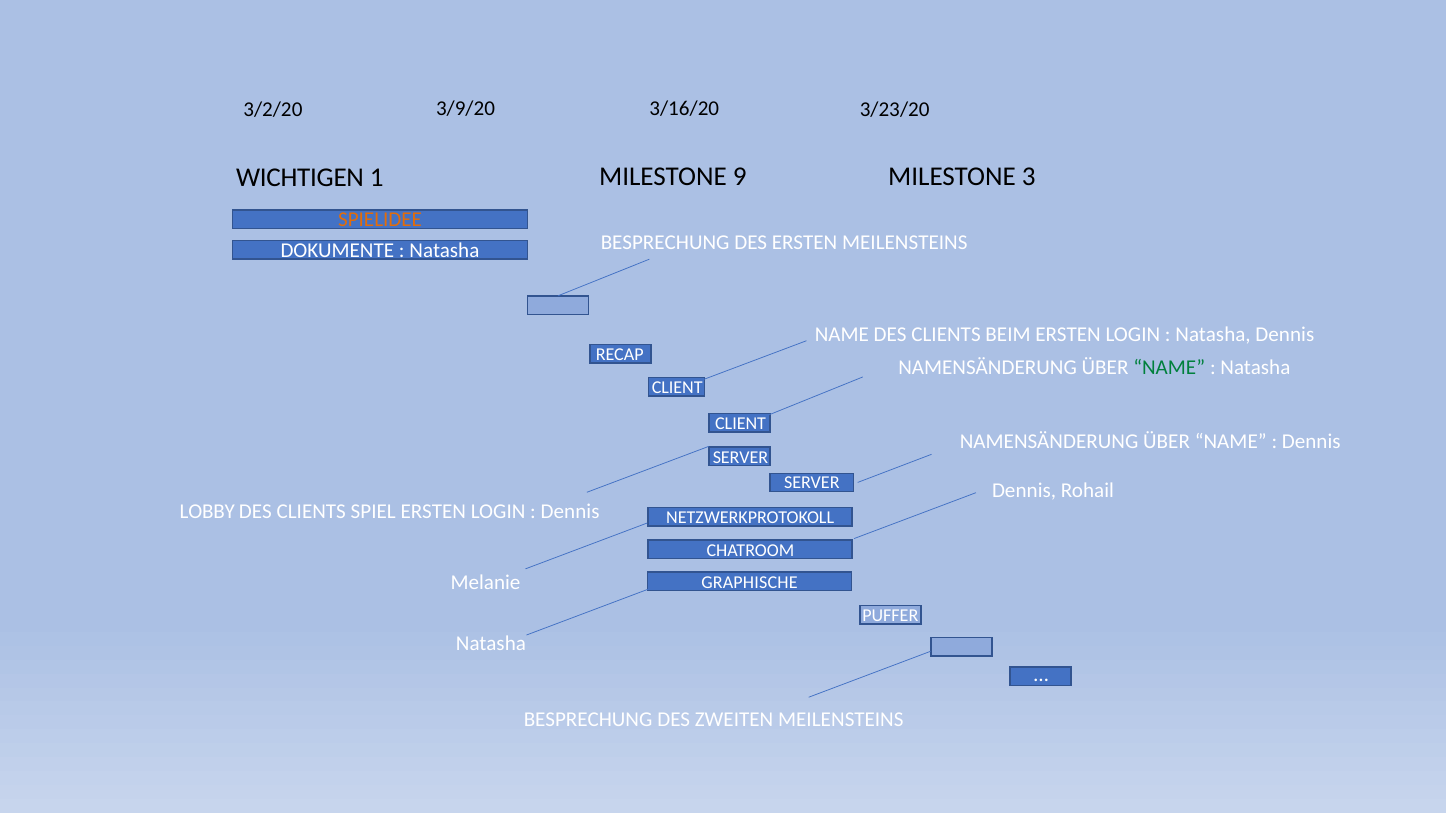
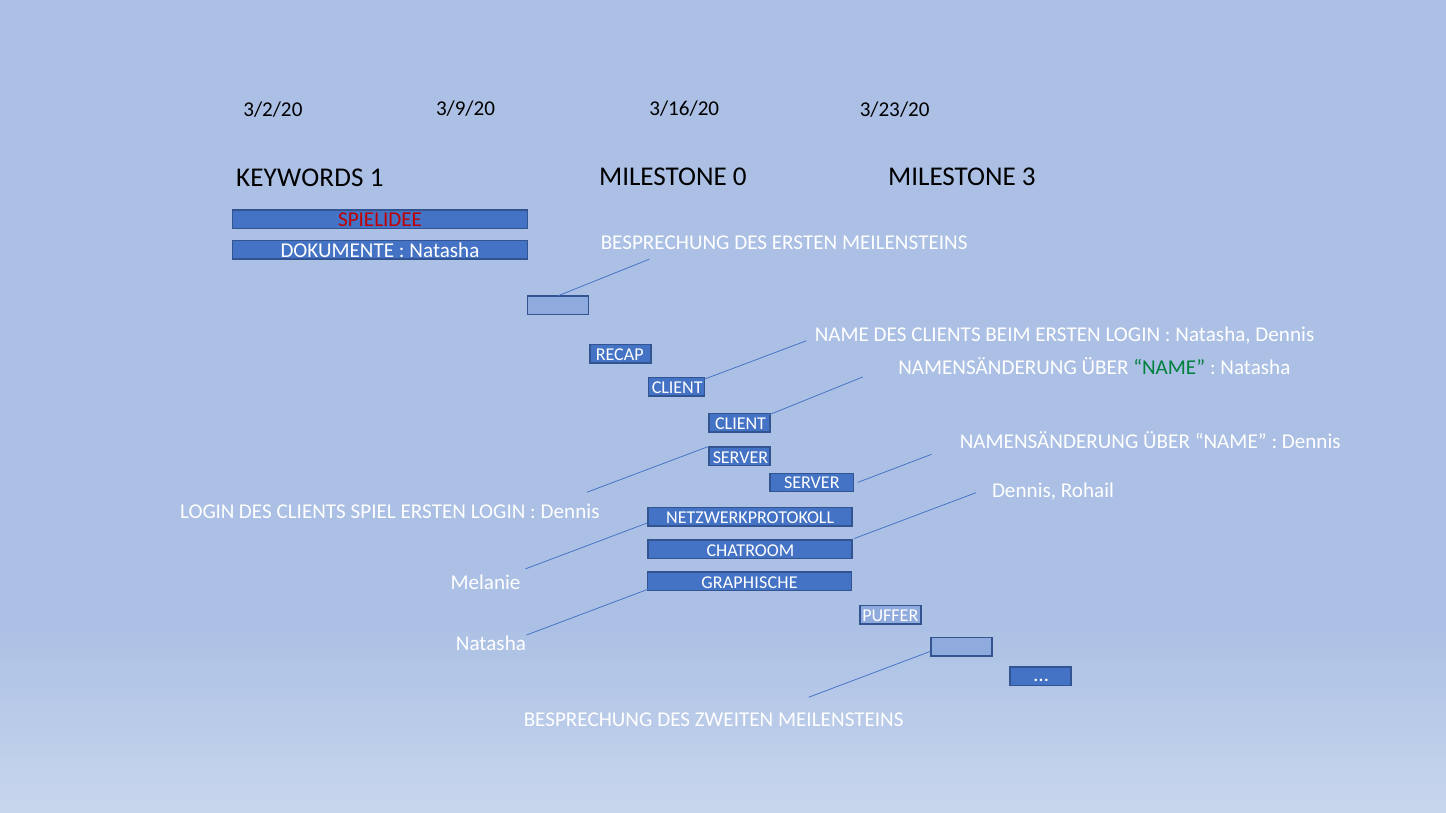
9: 9 -> 0 (740, 177)
WICHTIGEN: WICHTIGEN -> KEYWORDS (300, 177)
SPIELIDEE colour: orange -> red (380, 220)
LOBBY: LOBBY -> LOGIN (207, 512)
